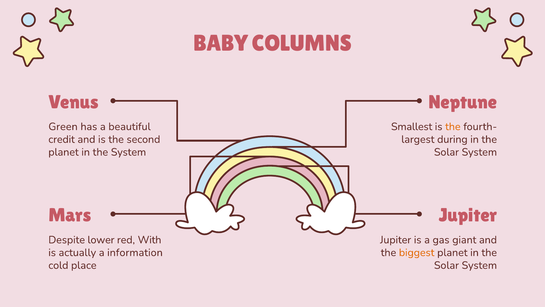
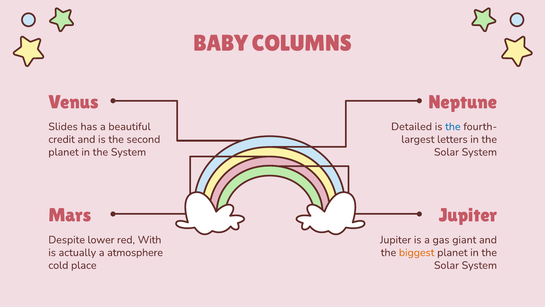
Green: Green -> Slides (63, 126)
Smallest: Smallest -> Detailed (412, 126)
the colour: orange -> blue (453, 126)
during: during -> letters (452, 139)
information: information -> atmosphere (135, 252)
